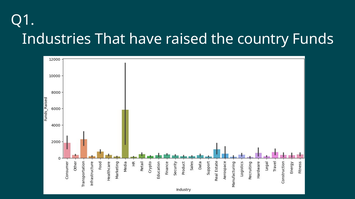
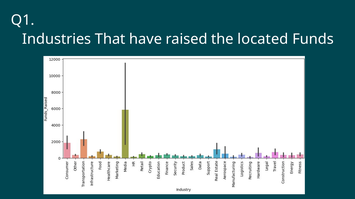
country: country -> located (263, 39)
